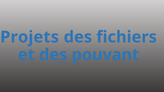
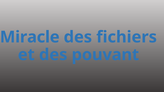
Projets: Projets -> Miracle (30, 37)
